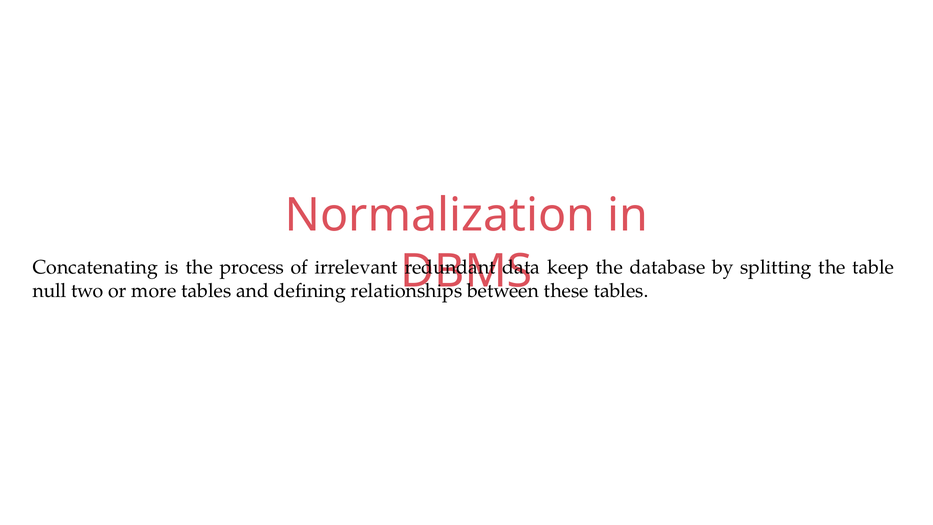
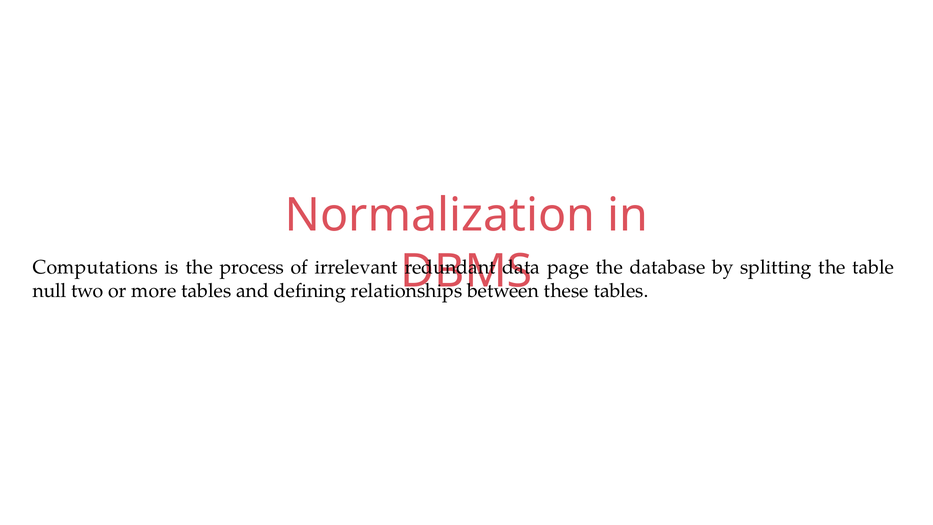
Concatenating: Concatenating -> Computations (95, 267)
keep: keep -> page (568, 267)
